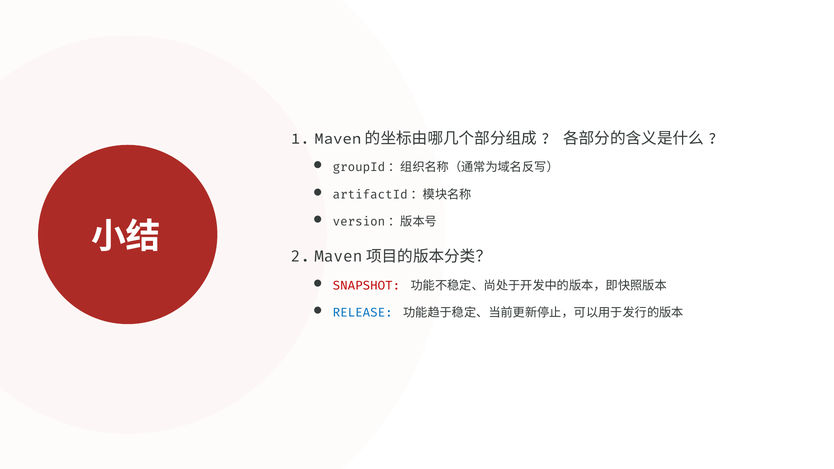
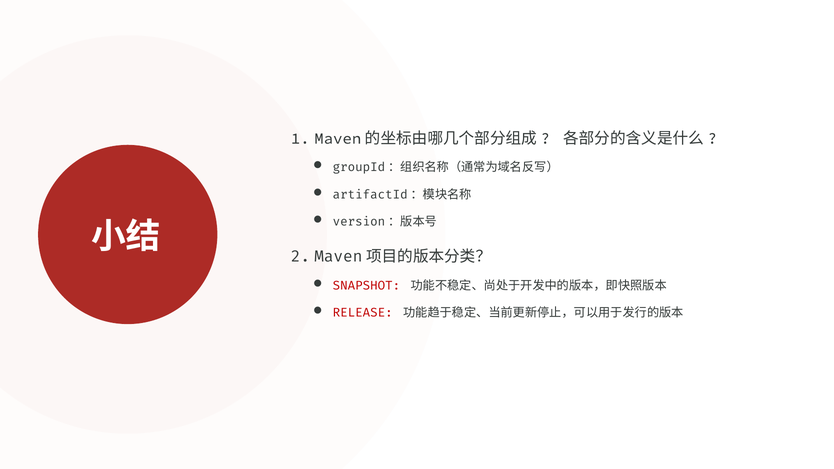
RELEASE colour: blue -> red (363, 313)
